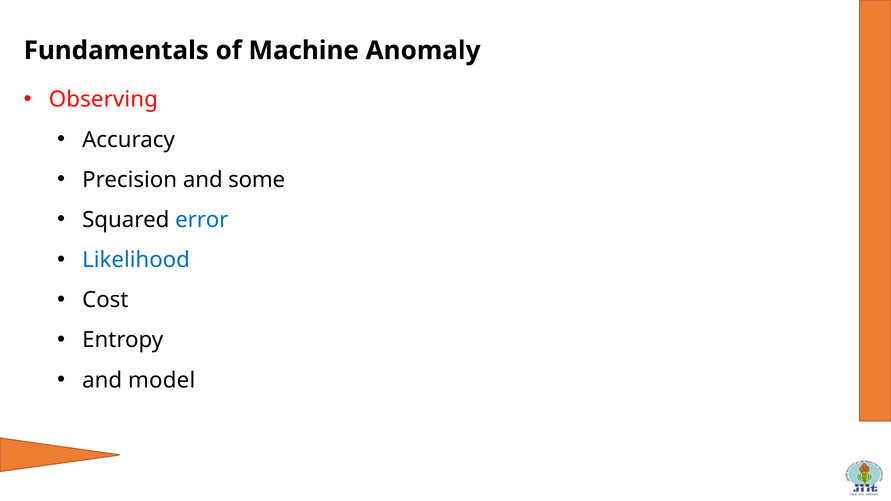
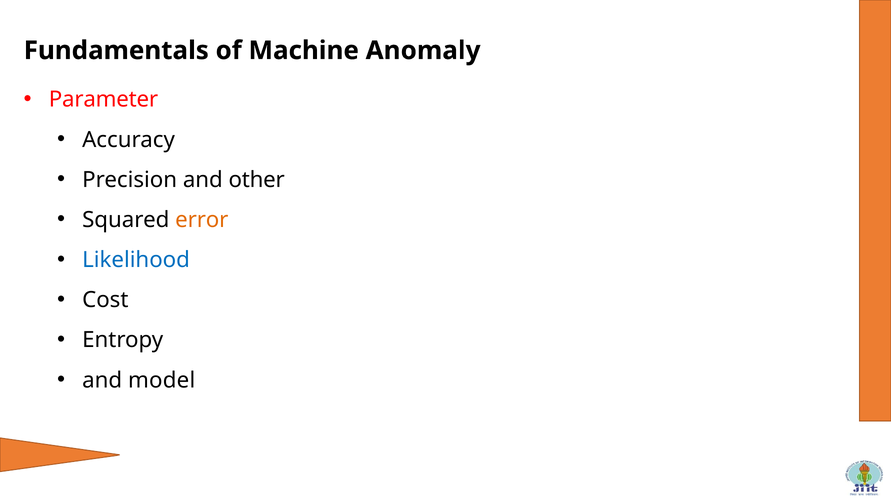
Observing: Observing -> Parameter (103, 100)
some: some -> other (257, 180)
error colour: blue -> orange (202, 220)
